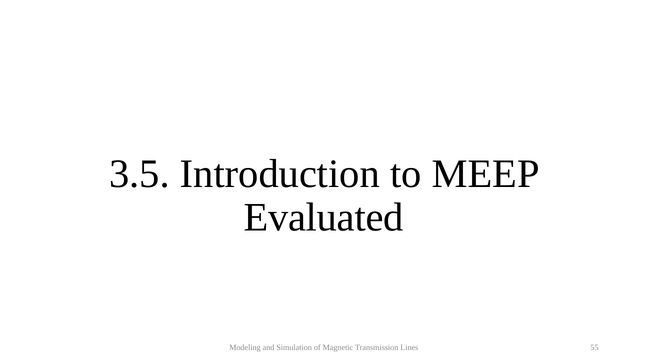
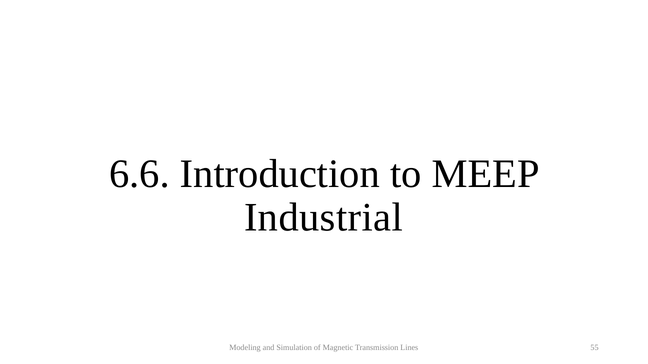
3.5: 3.5 -> 6.6 (139, 174)
Evaluated: Evaluated -> Industrial (323, 218)
